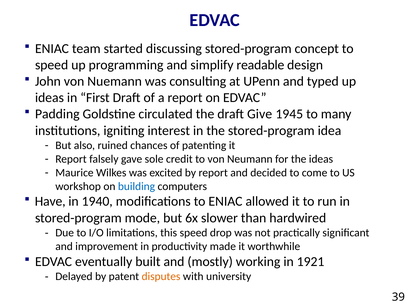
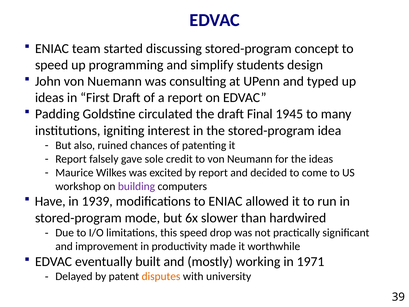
readable: readable -> students (260, 65)
Give: Give -> Final (260, 114)
building colour: blue -> purple (136, 186)
1940: 1940 -> 1939 (97, 201)
1921: 1921 -> 1971 (311, 261)
